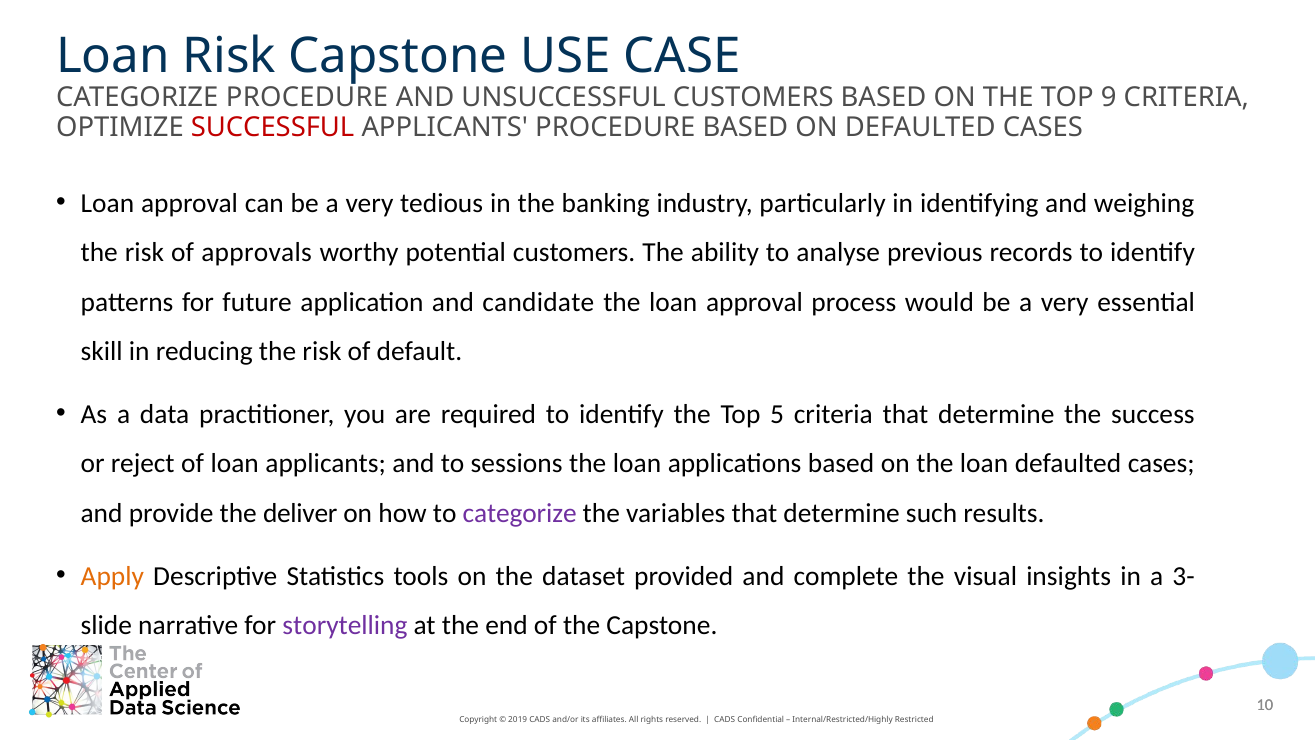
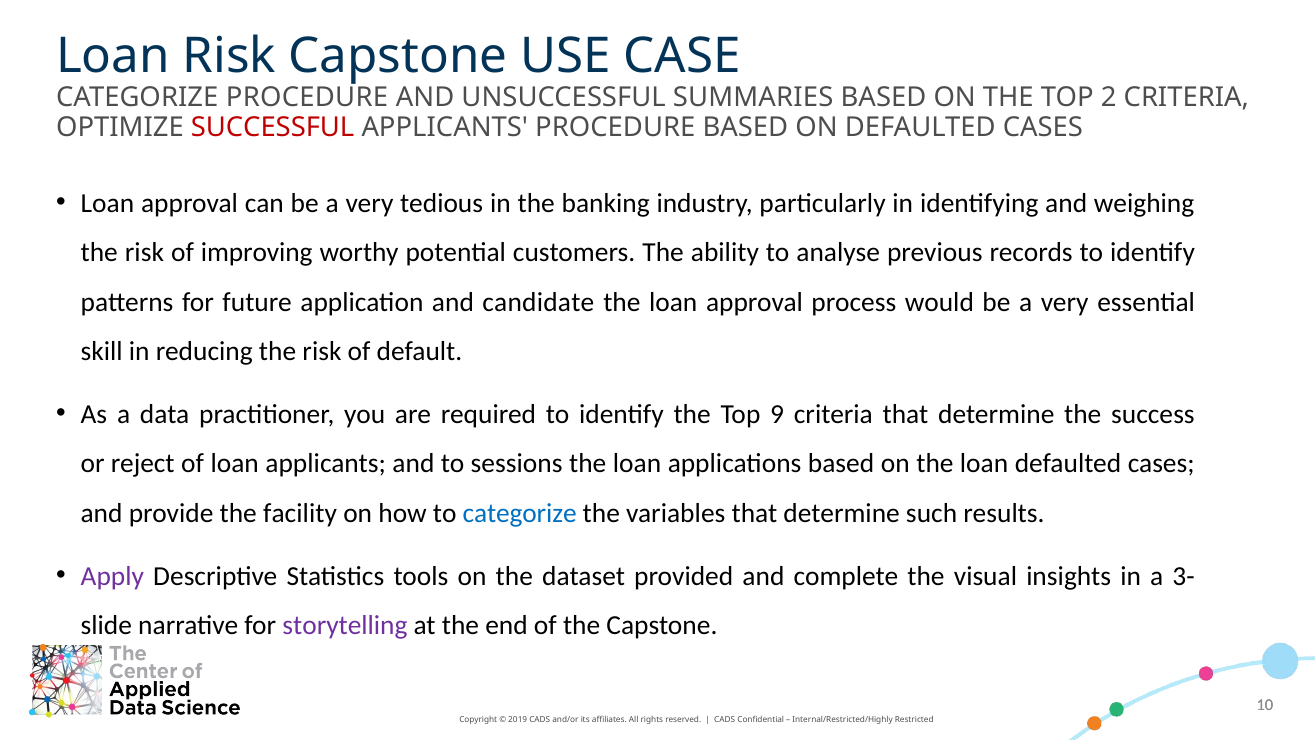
UNSUCCESSFUL CUSTOMERS: CUSTOMERS -> SUMMARIES (753, 98)
9: 9 -> 2 (1109, 98)
approvals: approvals -> improving (257, 253)
5: 5 -> 9 (777, 414)
deliver: deliver -> facility (300, 513)
categorize colour: purple -> blue (520, 513)
Apply colour: orange -> purple (112, 576)
